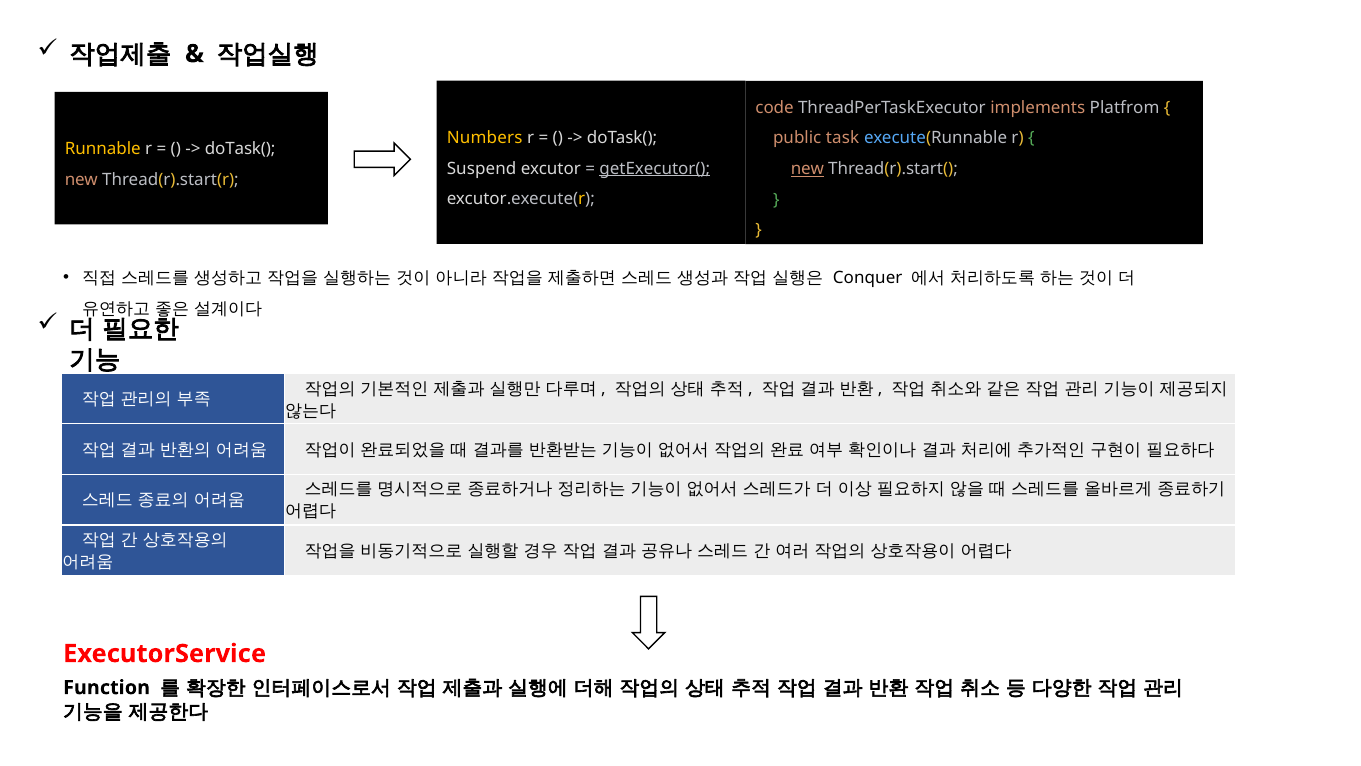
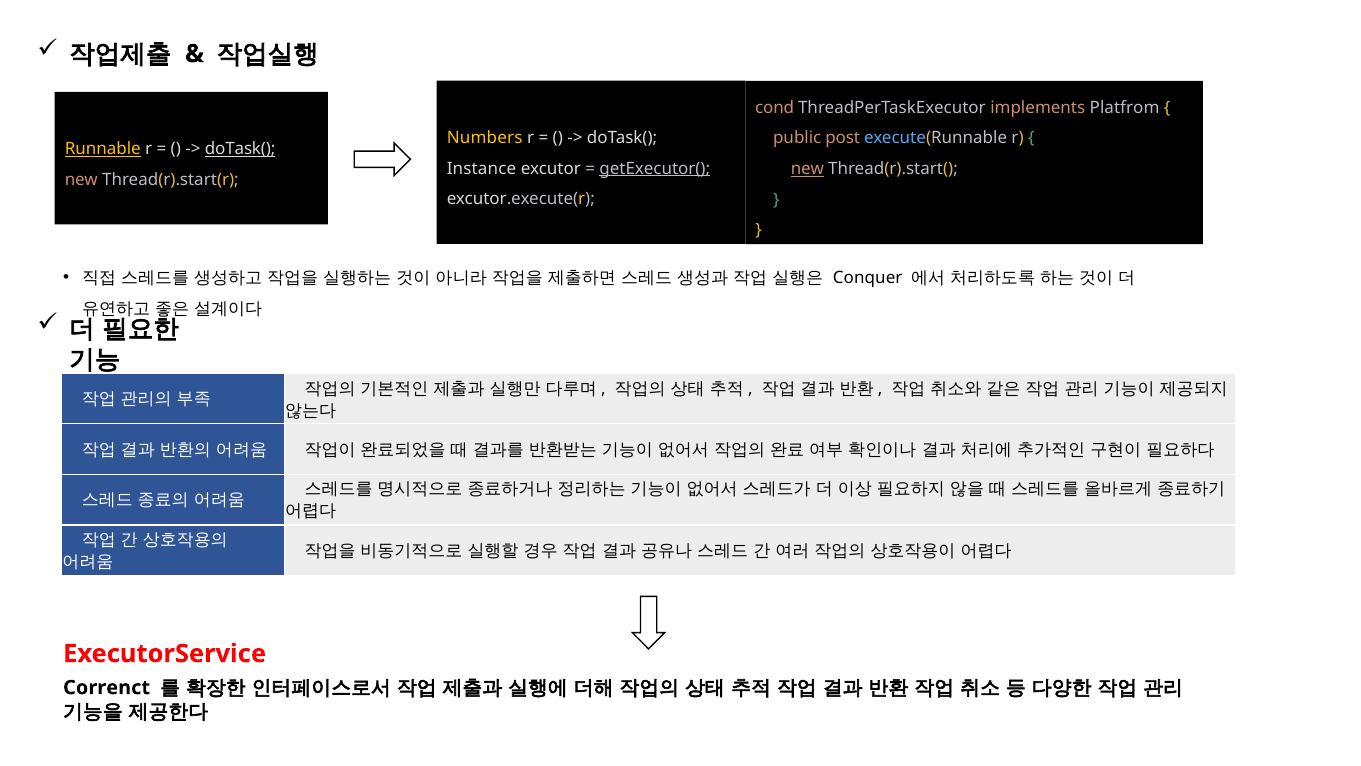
code: code -> cond (775, 108)
task: task -> post (843, 138)
Runnable underline: none -> present (103, 149)
doTask( underline: none -> present (240, 149)
Suspend: Suspend -> Instance (482, 168)
Function: Function -> Correnct (107, 687)
